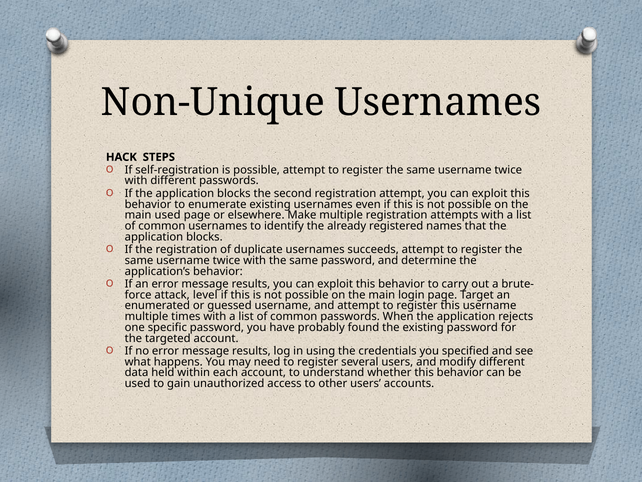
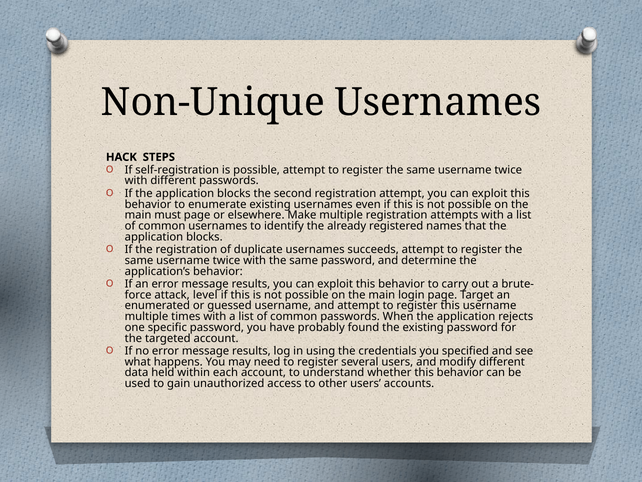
main used: used -> must (168, 215)
